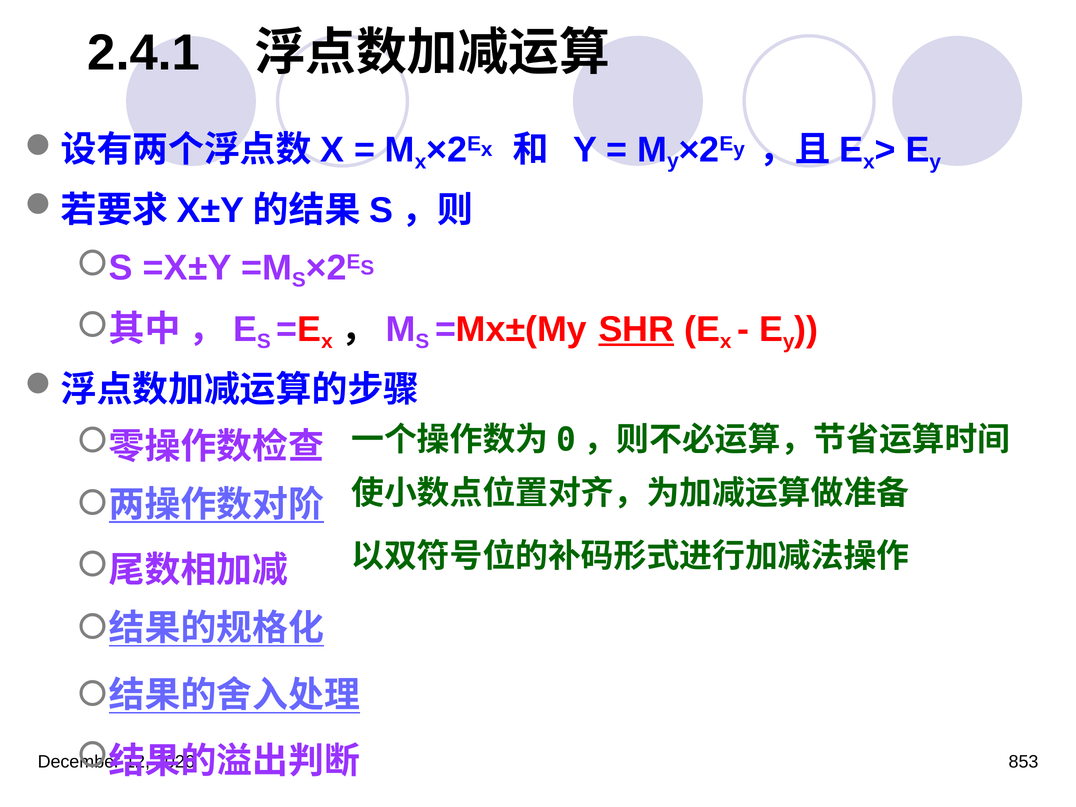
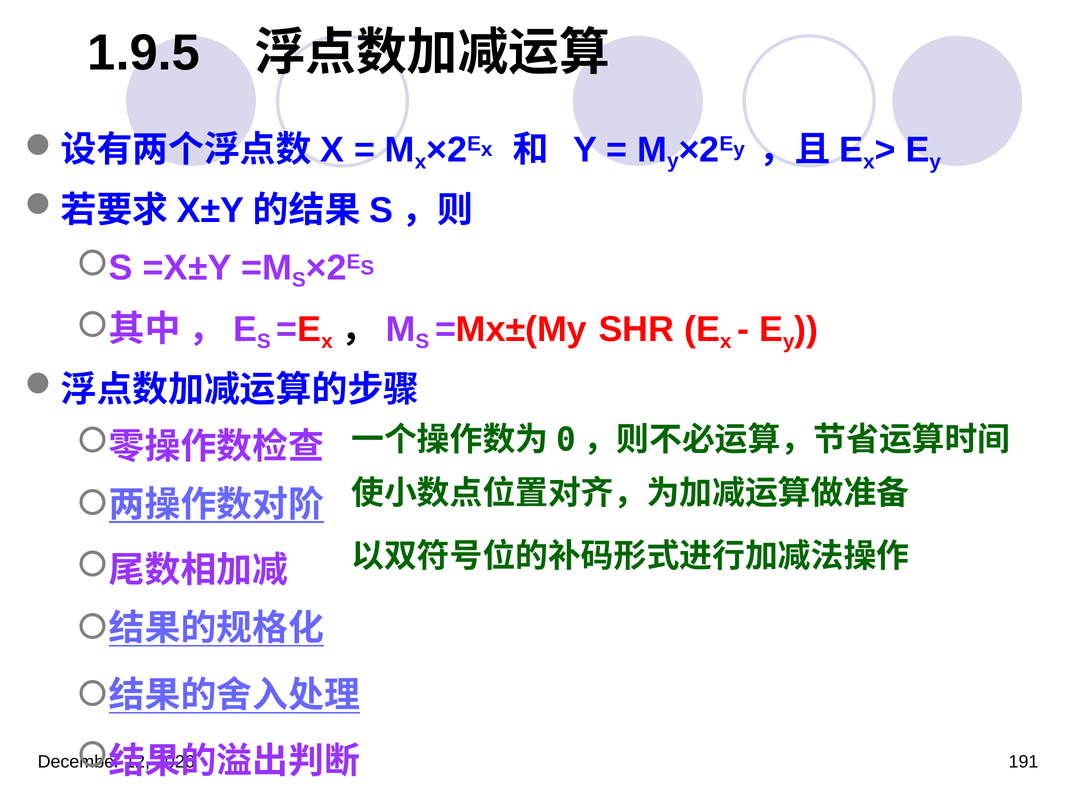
2.4.1: 2.4.1 -> 1.9.5 (144, 53)
SHR underline: present -> none (636, 329)
853: 853 -> 191 (1023, 762)
